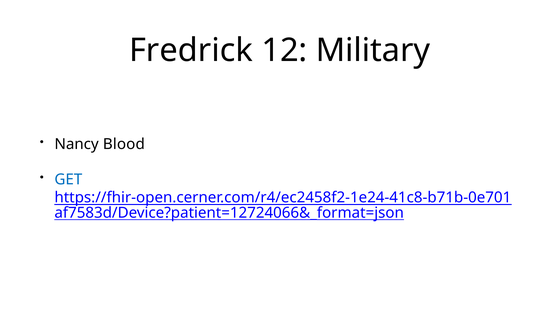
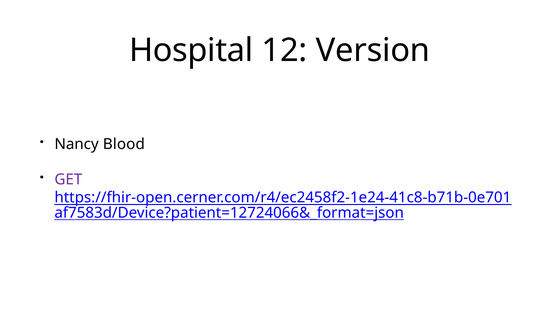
Fredrick: Fredrick -> Hospital (191, 50)
Military: Military -> Version (373, 50)
GET colour: blue -> purple (68, 179)
